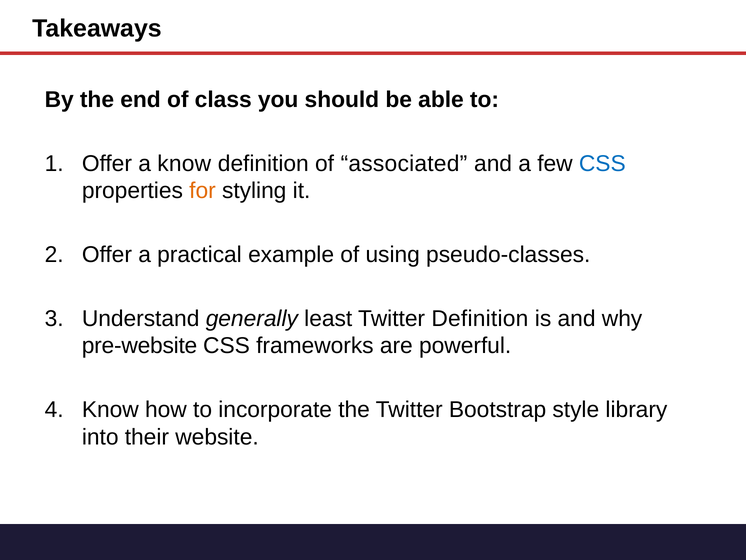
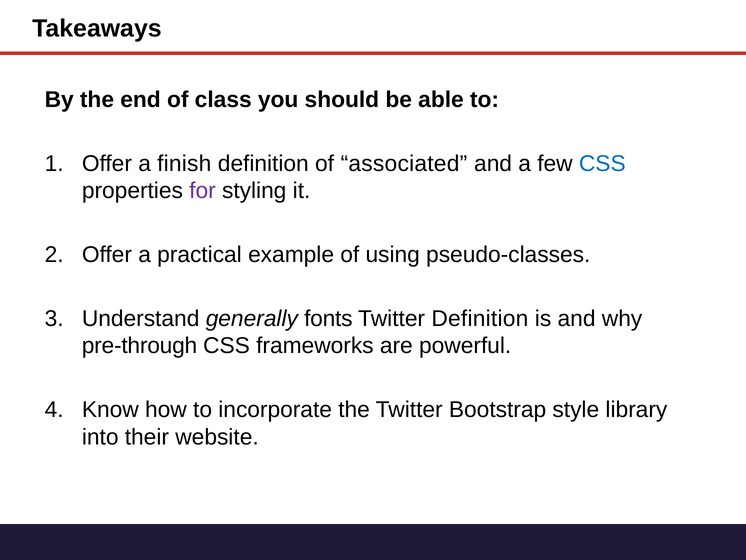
a know: know -> finish (184, 163)
for colour: orange -> purple (202, 191)
least: least -> fonts (328, 318)
pre-website: pre-website -> pre-through (140, 346)
